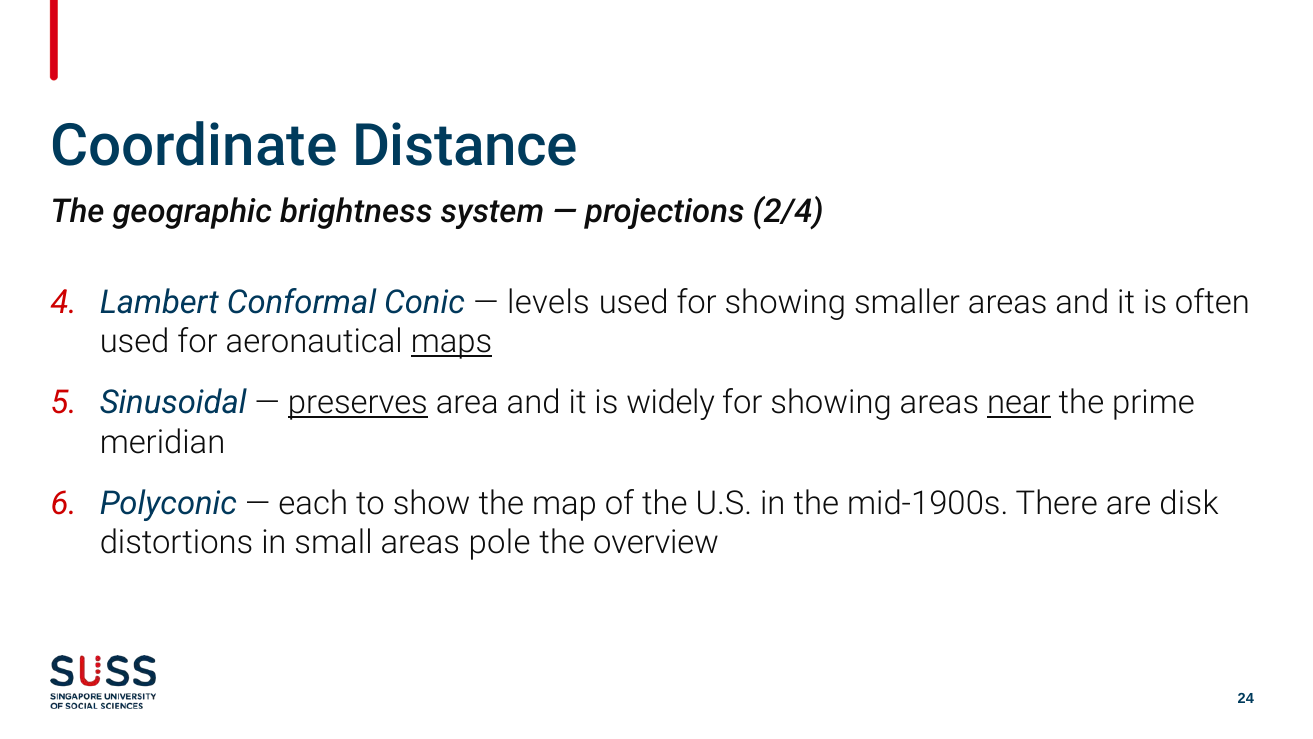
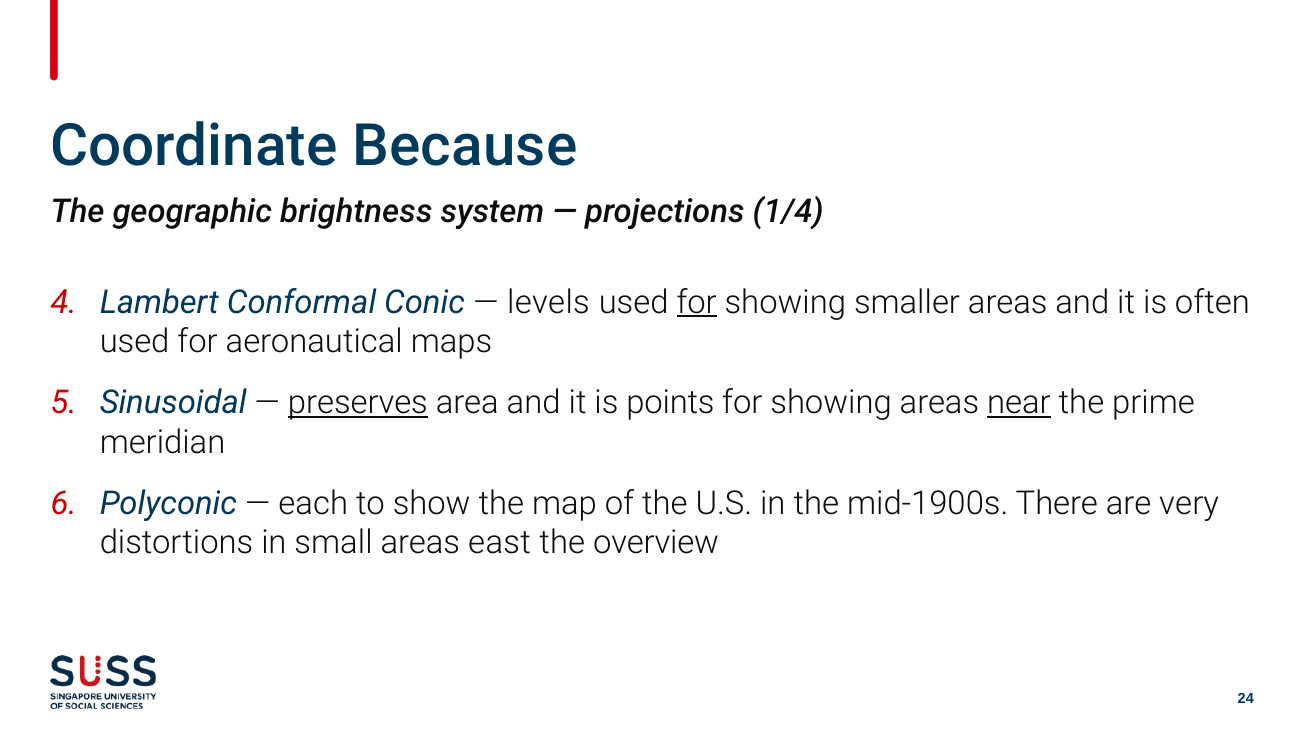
Distance: Distance -> Because (465, 146)
2/4: 2/4 -> 1/4 (788, 212)
for underline: none -> present (697, 302)
maps underline: present -> none (451, 342)
widely: widely -> points (670, 403)
disk: disk -> very (1189, 503)
pole: pole -> east (500, 543)
